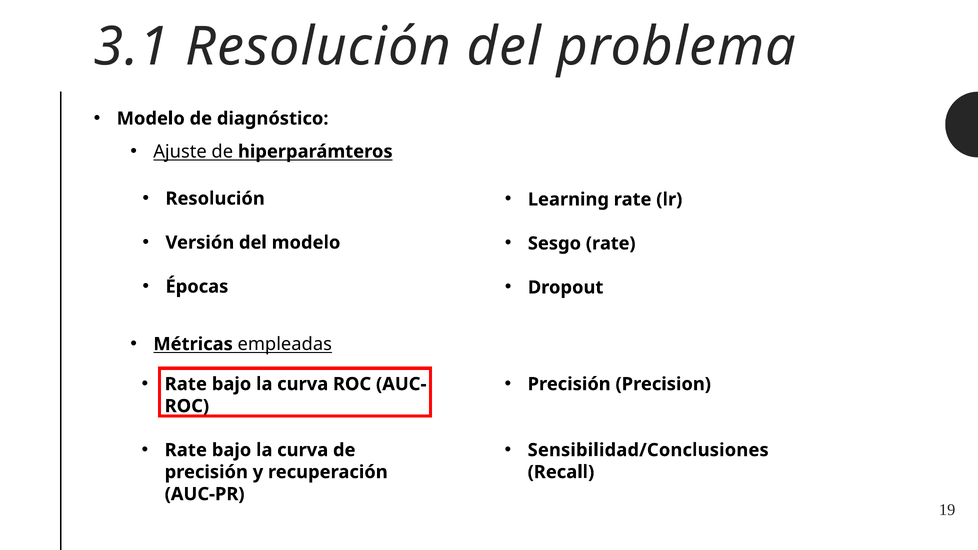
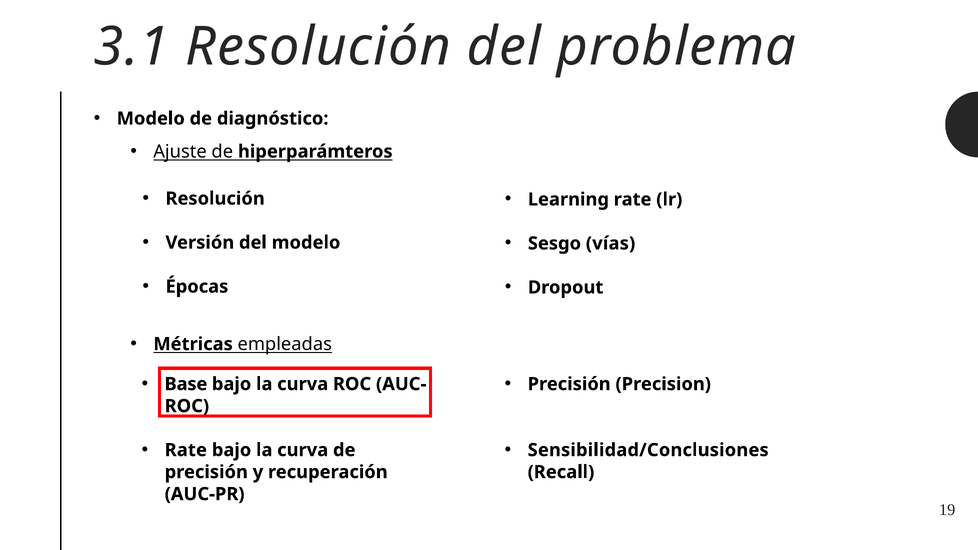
Sesgo rate: rate -> vías (611, 243)
Rate: Rate -> Base (186, 384)
